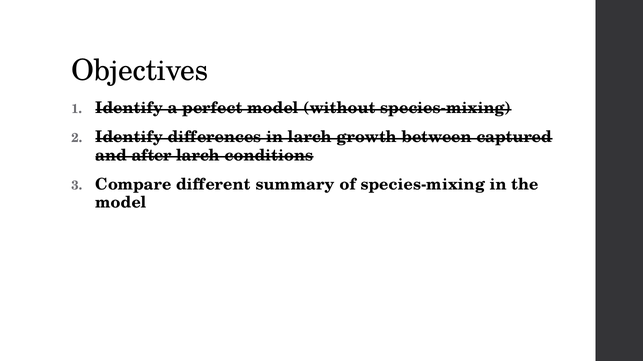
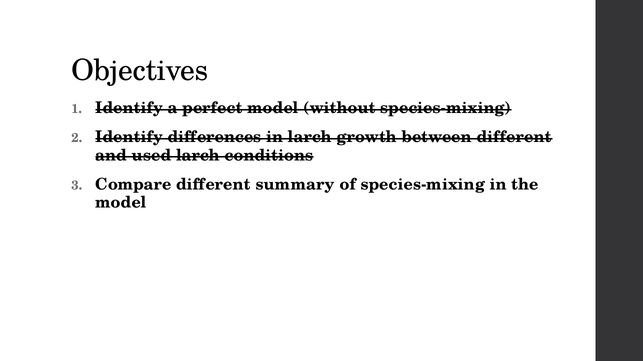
between captured: captured -> different (514, 137)
after: after -> used (152, 156)
